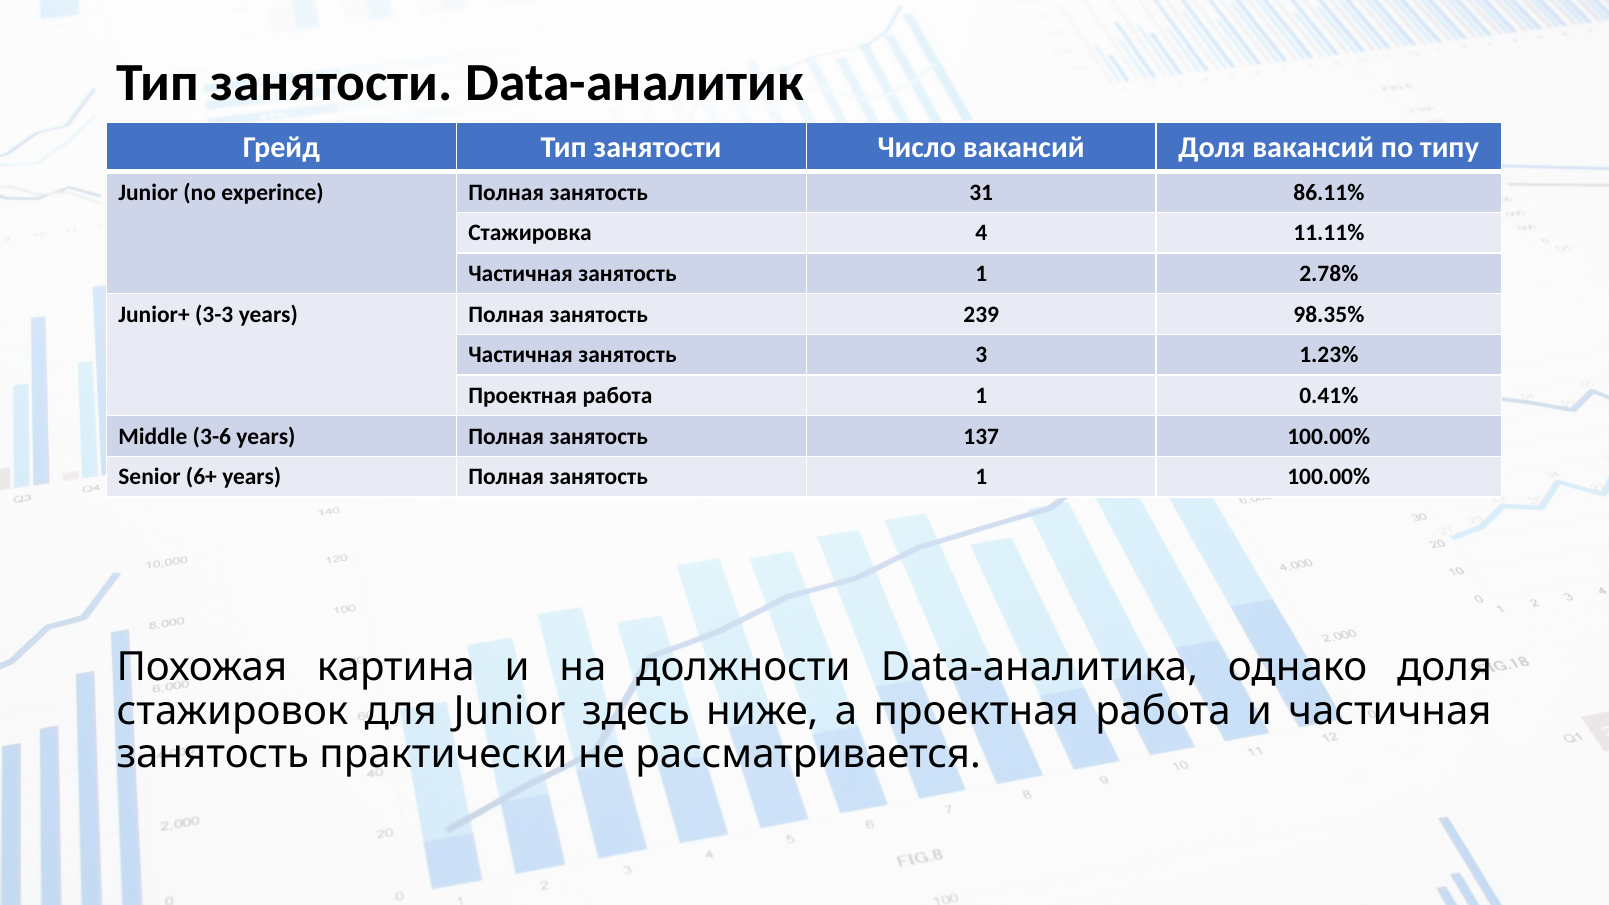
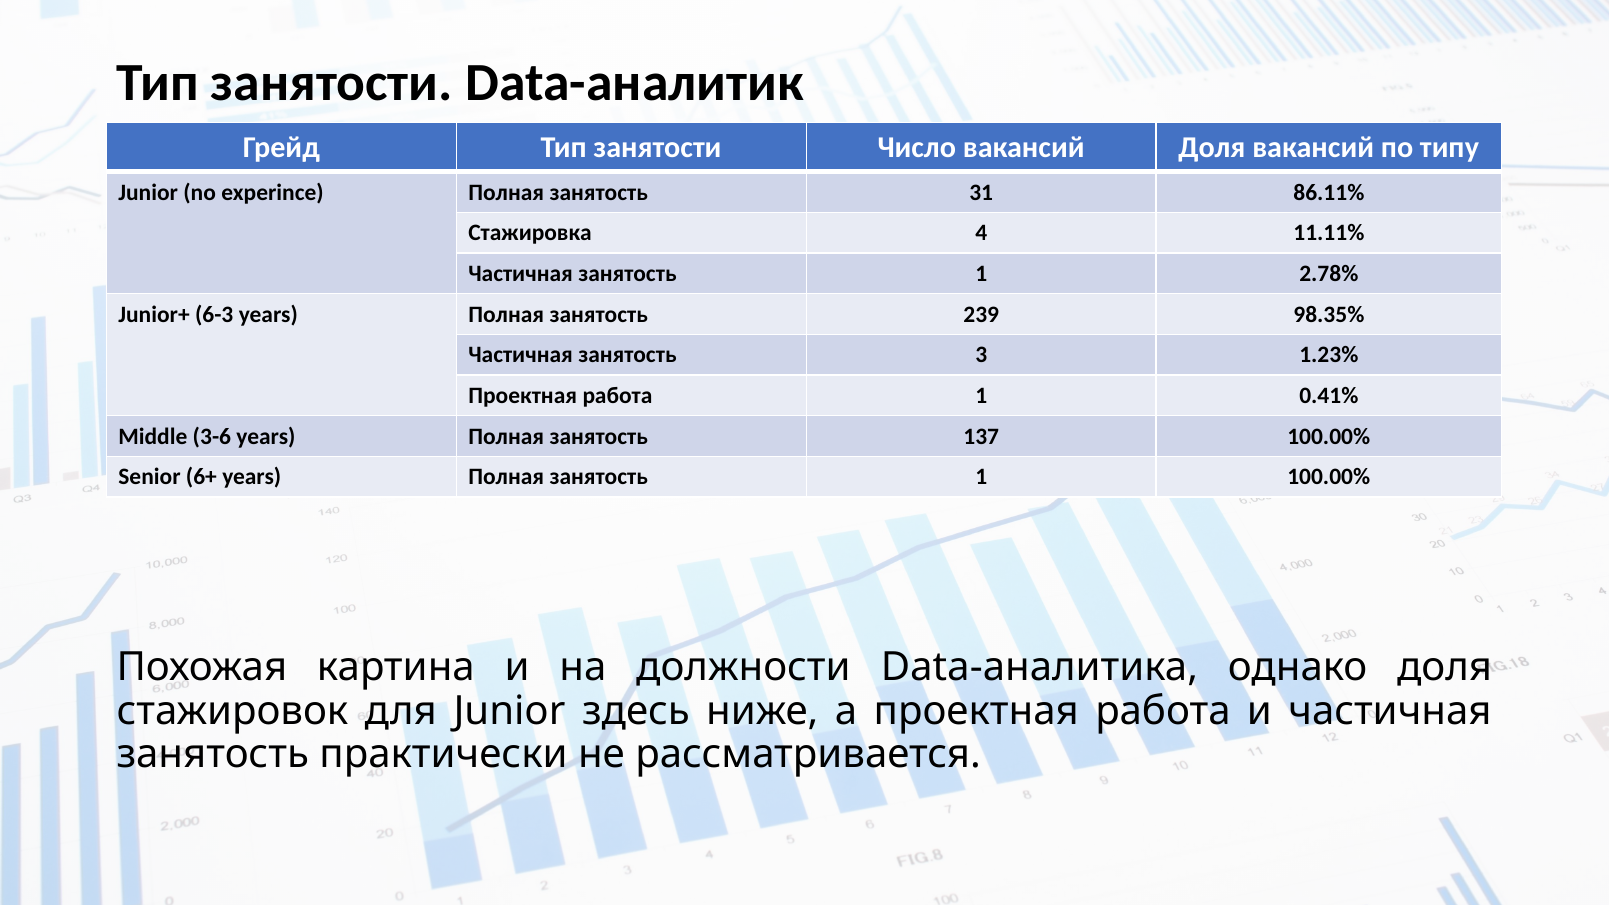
3-3: 3-3 -> 6-3 (214, 314)
